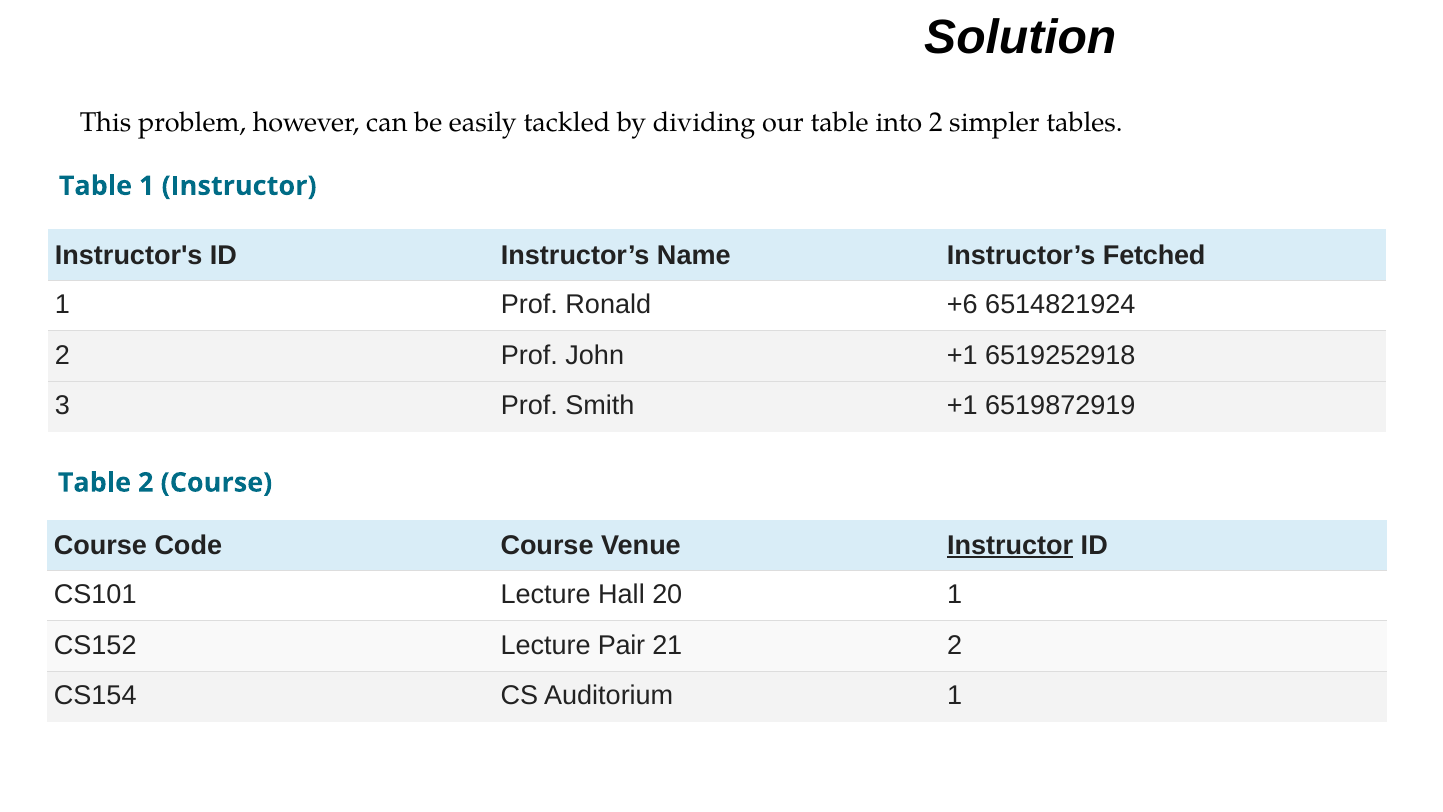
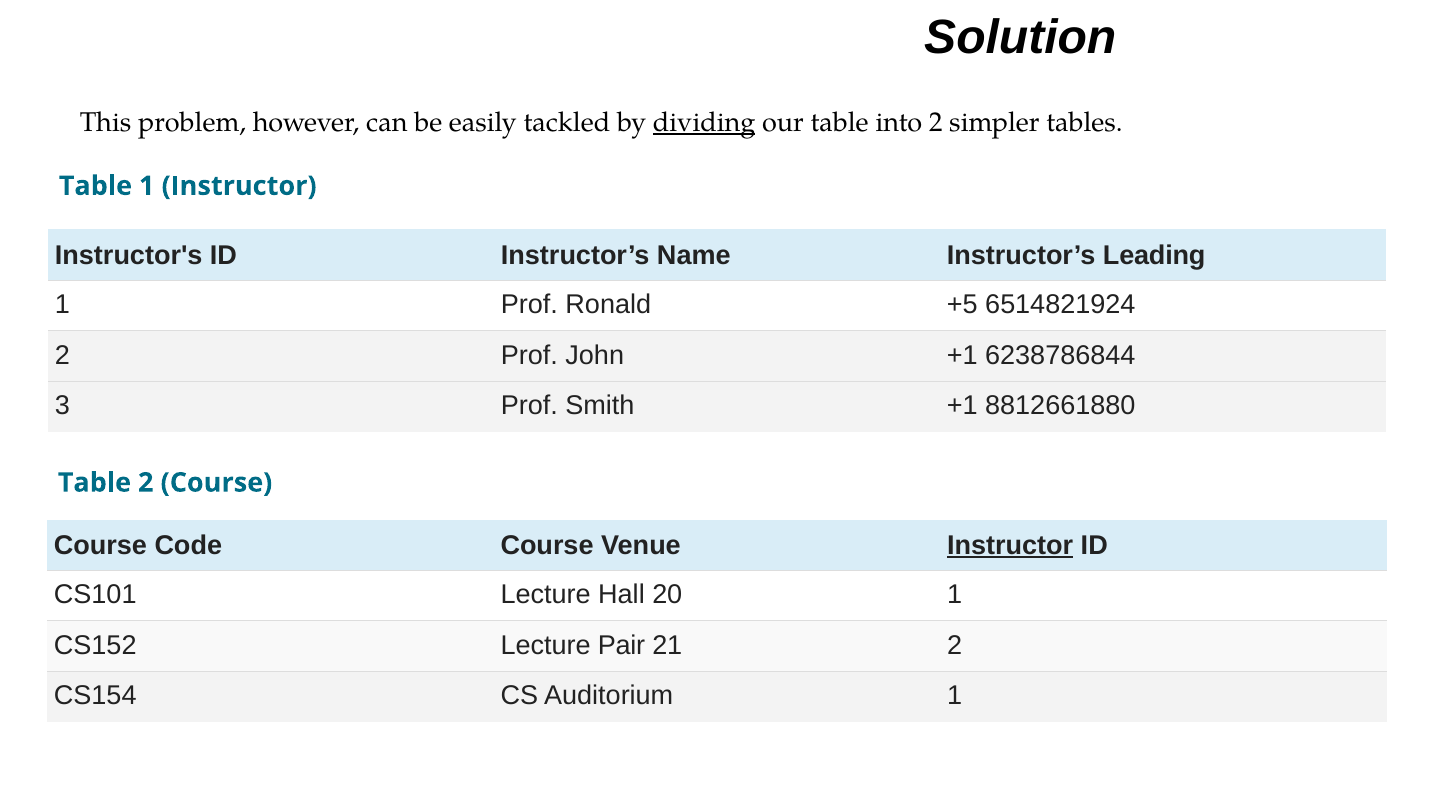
dividing underline: none -> present (704, 123)
Fetched: Fetched -> Leading (1154, 255)
+6: +6 -> +5 (962, 304)
6519252918: 6519252918 -> 6238786844 (1060, 355)
6519872919: 6519872919 -> 8812661880 (1060, 405)
